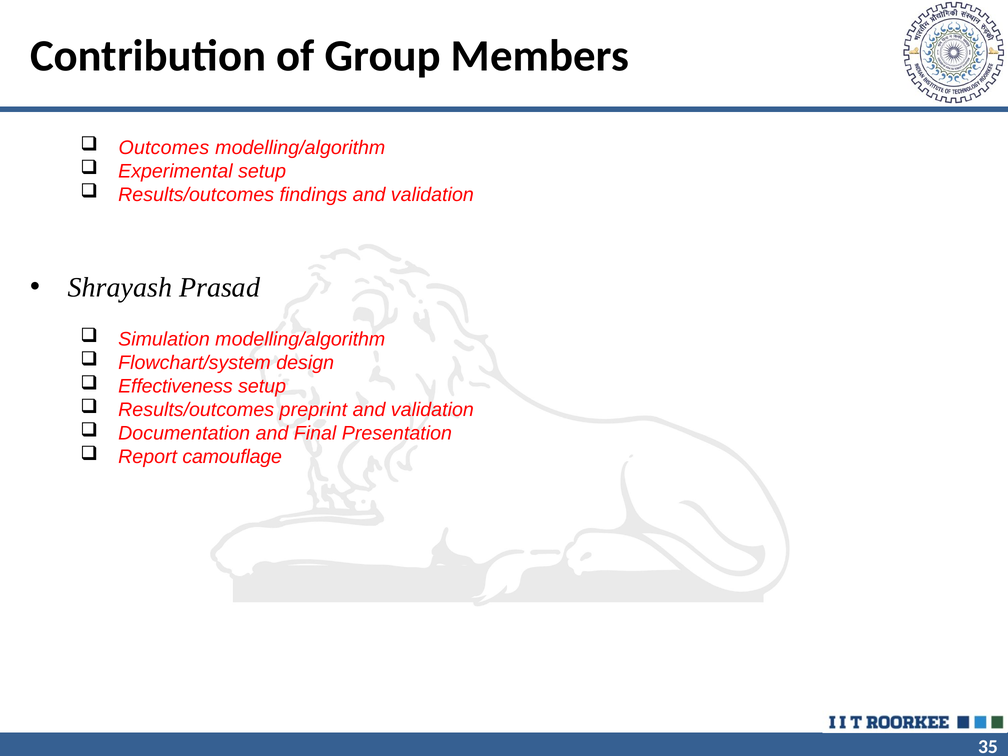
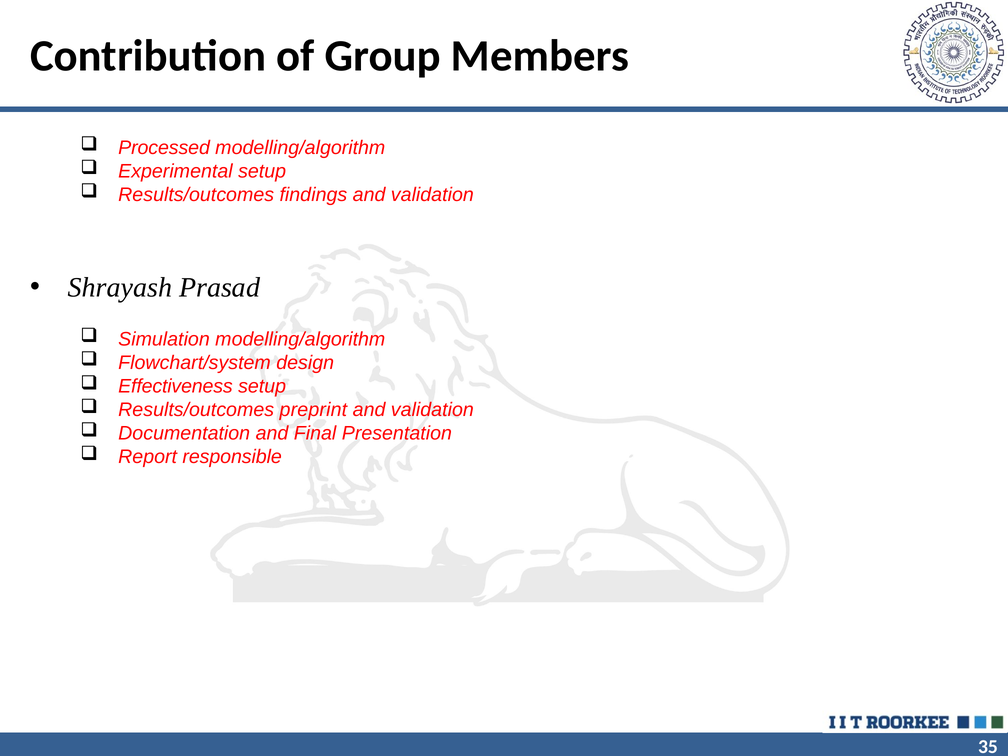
Outcomes: Outcomes -> Processed (164, 148)
camouflage: camouflage -> responsible (232, 457)
